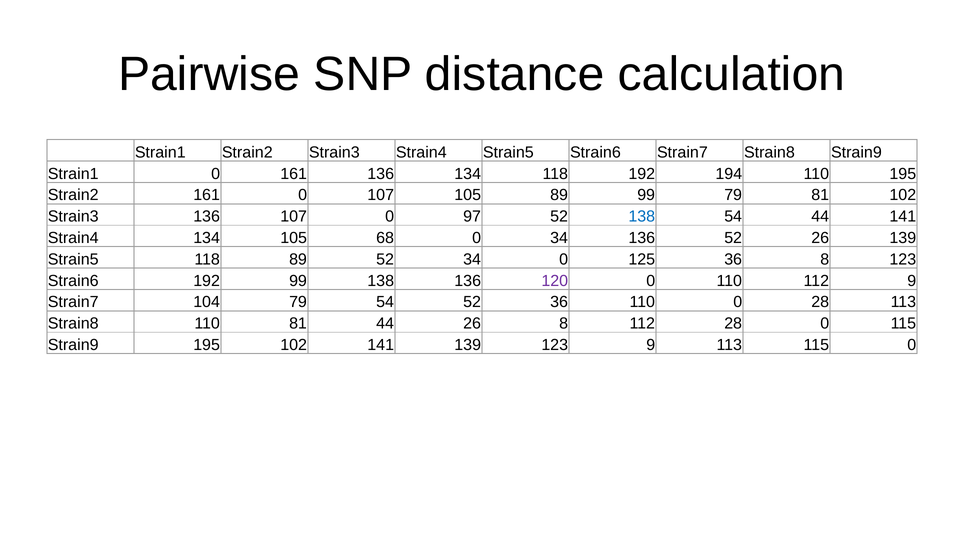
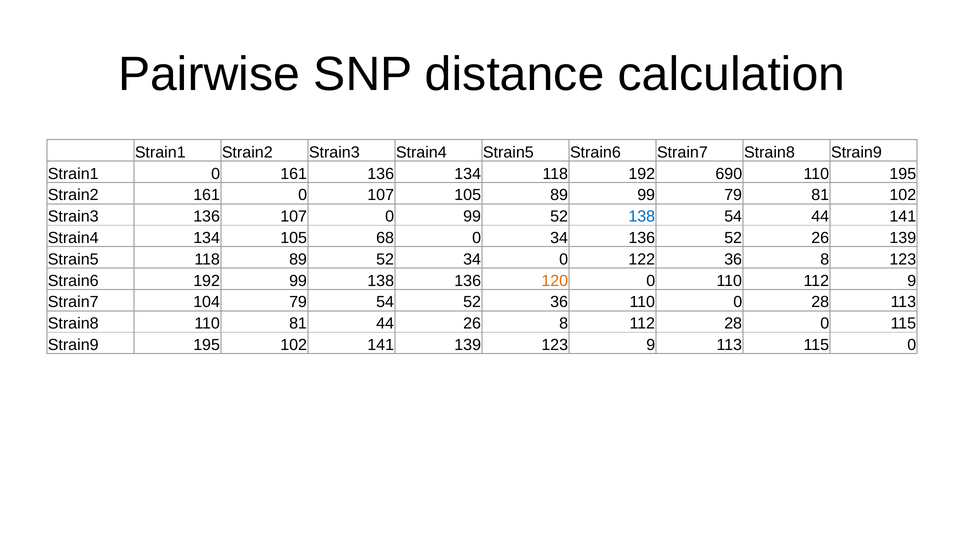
194: 194 -> 690 (729, 174)
0 97: 97 -> 99 (472, 217)
125: 125 -> 122 (642, 259)
120 colour: purple -> orange (555, 281)
